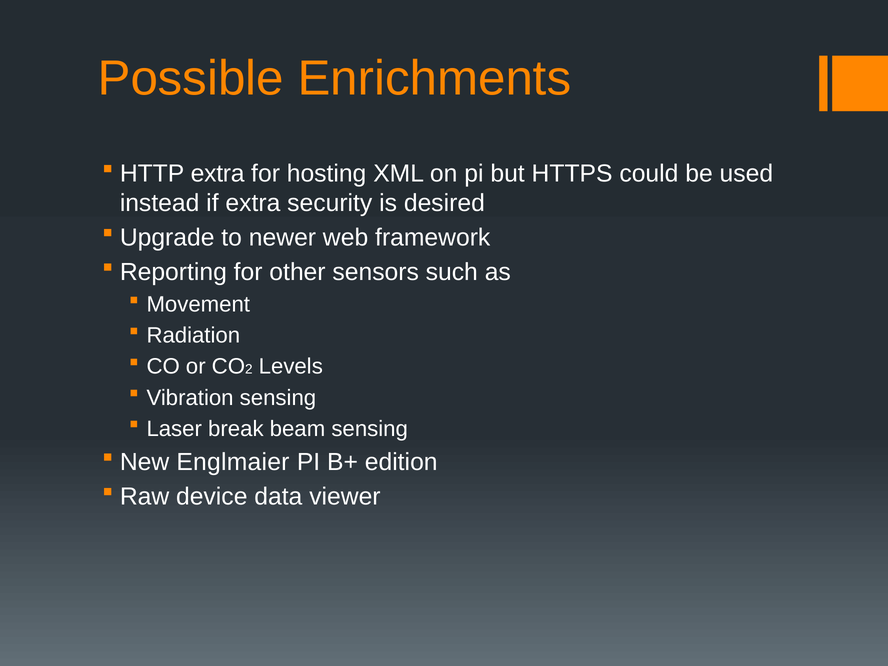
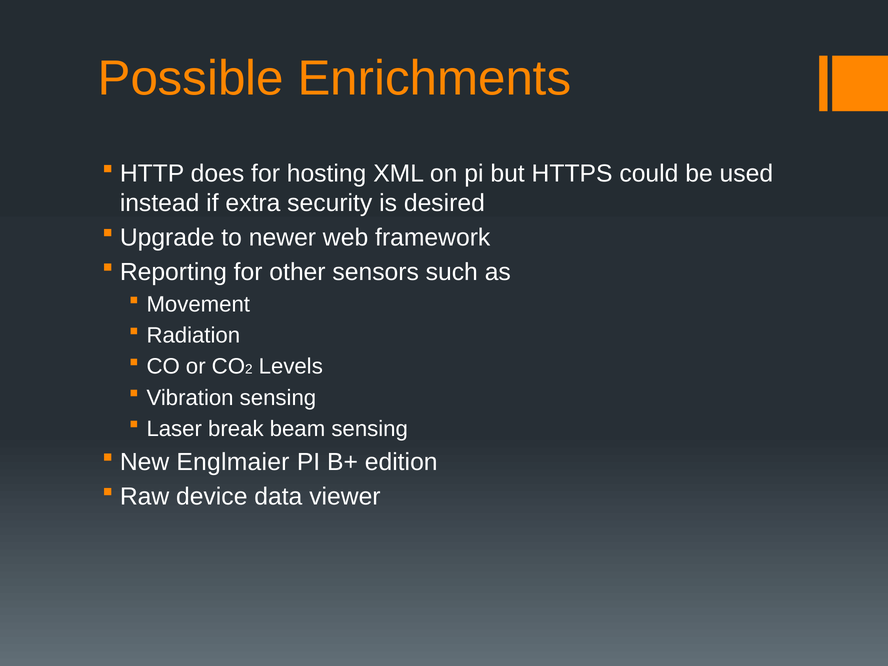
HTTP extra: extra -> does (218, 173)
